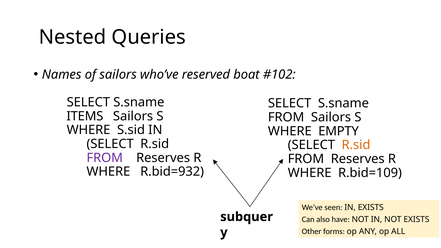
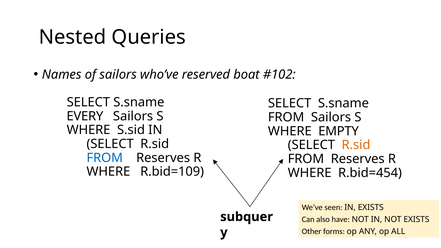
ITEMS: ITEMS -> EVERY (85, 116)
FROM colour: purple -> blue (105, 158)
R.bid=932: R.bid=932 -> R.bid=109 (172, 172)
R.bid=109: R.bid=109 -> R.bid=454 (370, 173)
